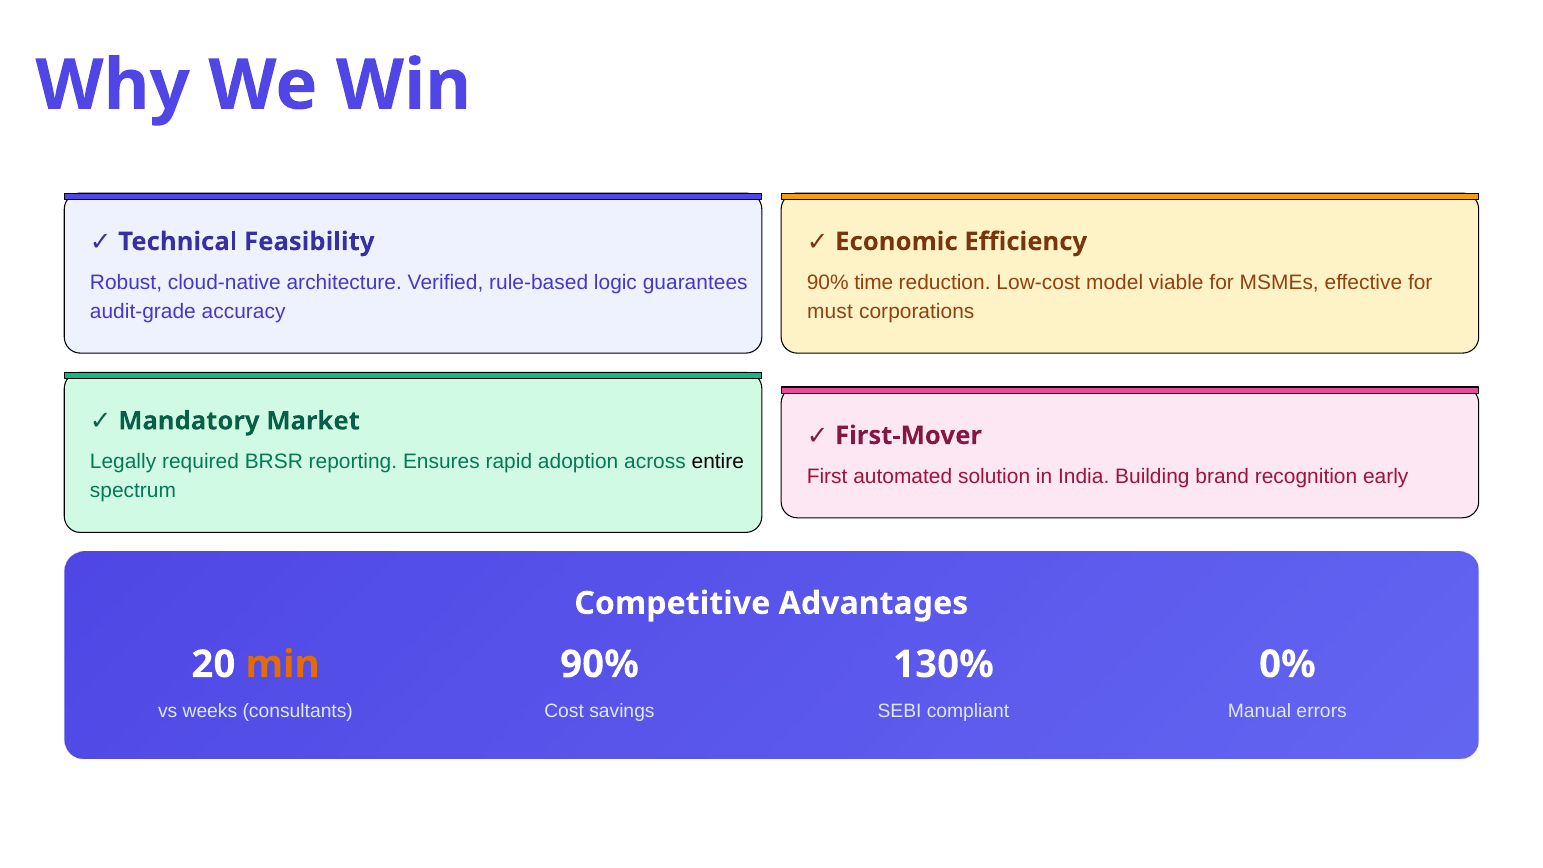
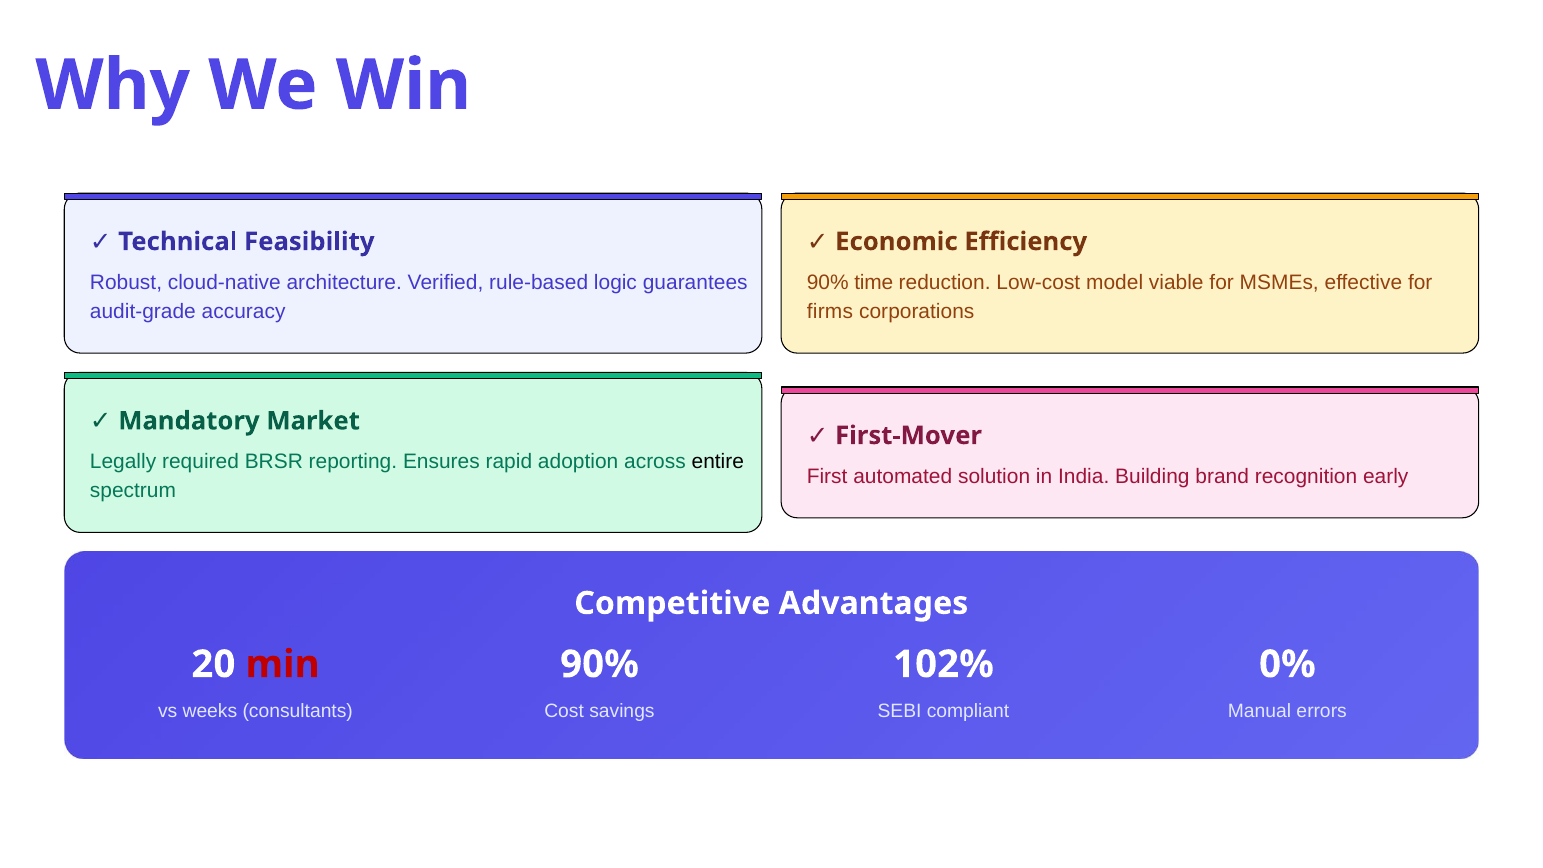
must: must -> firms (830, 311)
min colour: orange -> red (283, 664)
130%: 130% -> 102% (943, 664)
